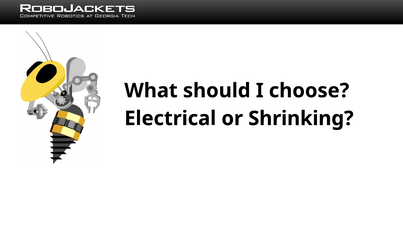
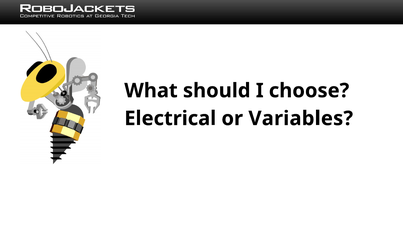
Shrinking: Shrinking -> Variables (301, 118)
